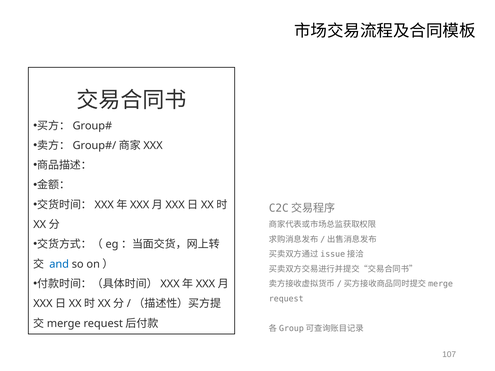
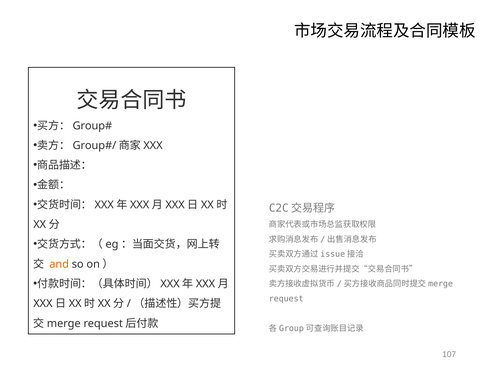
and colour: blue -> orange (59, 264)
